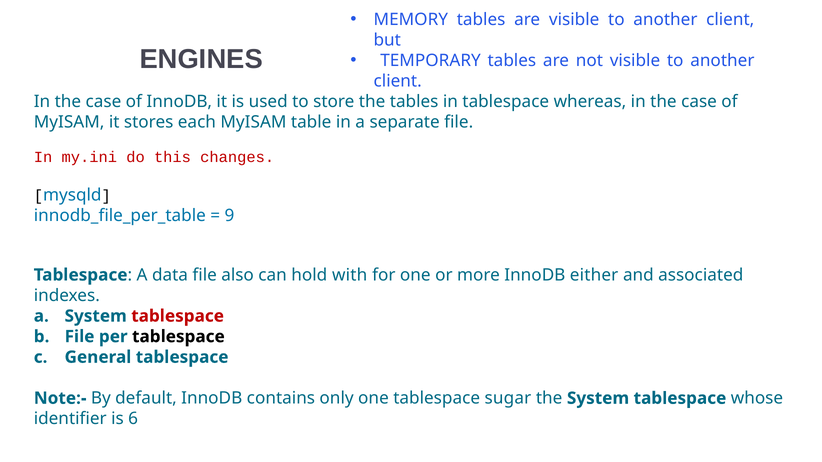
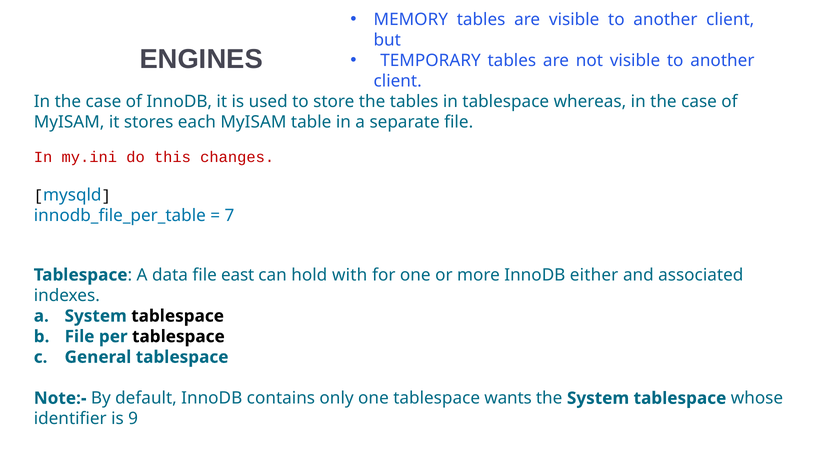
9: 9 -> 7 (229, 216)
also: also -> east (238, 275)
tablespace colour: red -> black (178, 316)
sugar: sugar -> wants (508, 399)
6: 6 -> 9 (133, 419)
